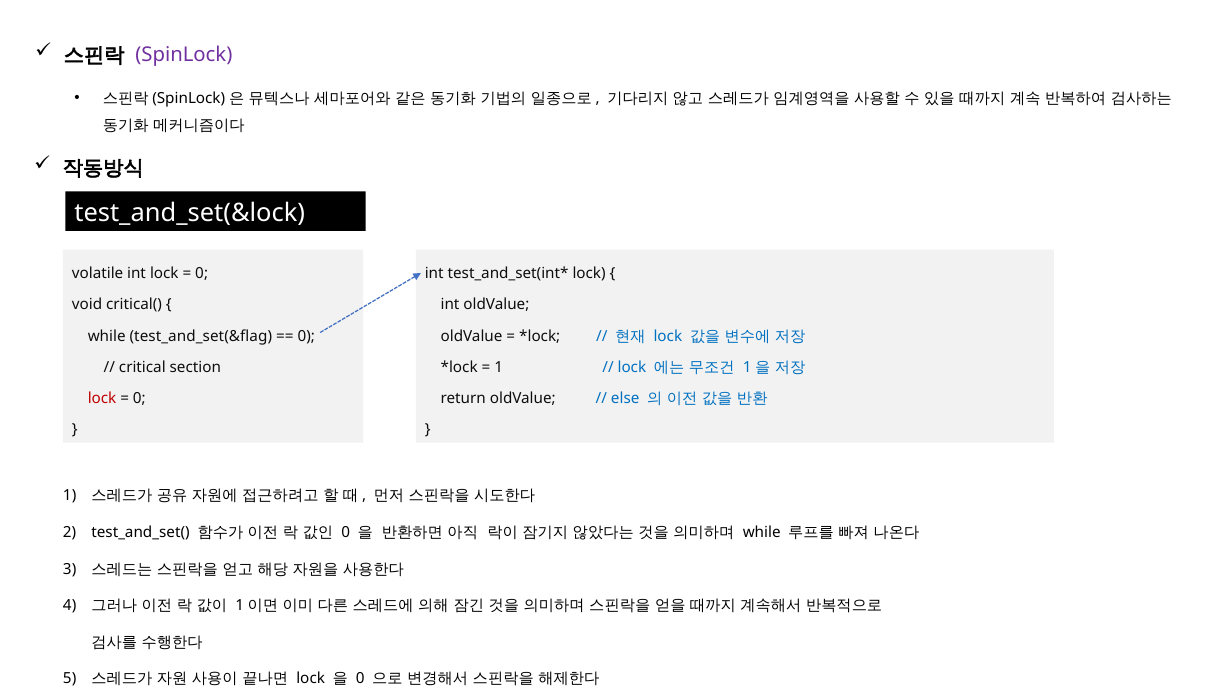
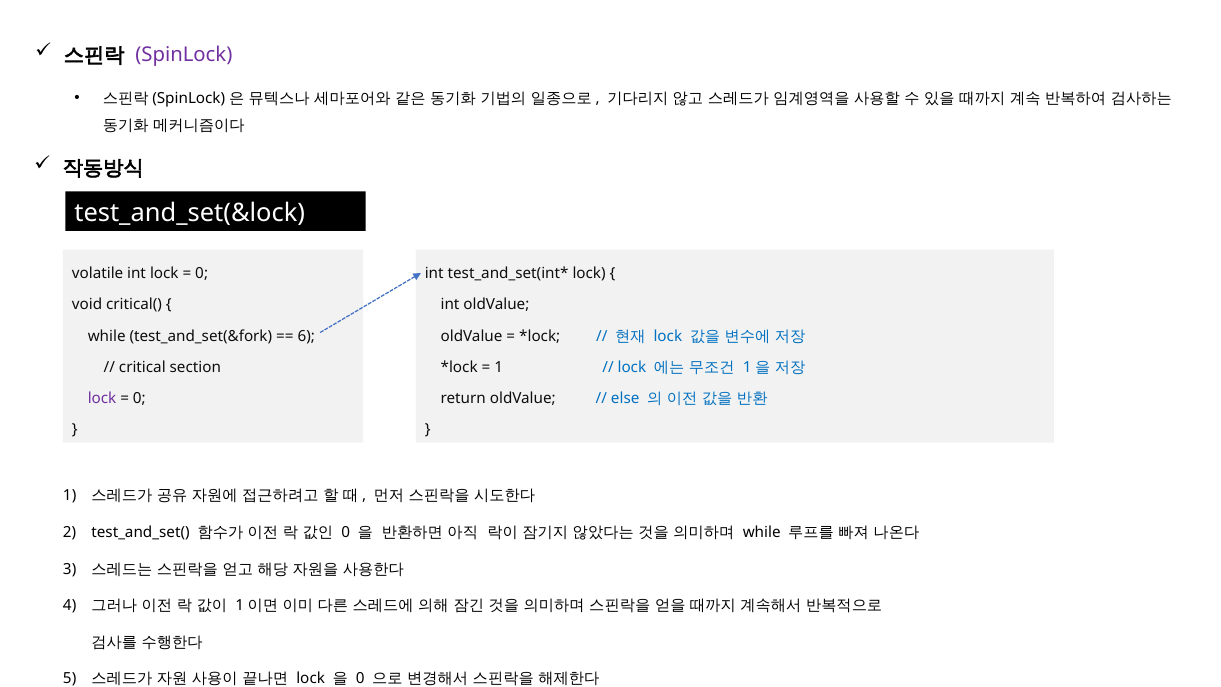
test_and_set(&flag: test_and_set(&flag -> test_and_set(&fork (201, 336)
0: 0 -> 6 (306, 336)
lock colour: red -> purple (102, 399)
